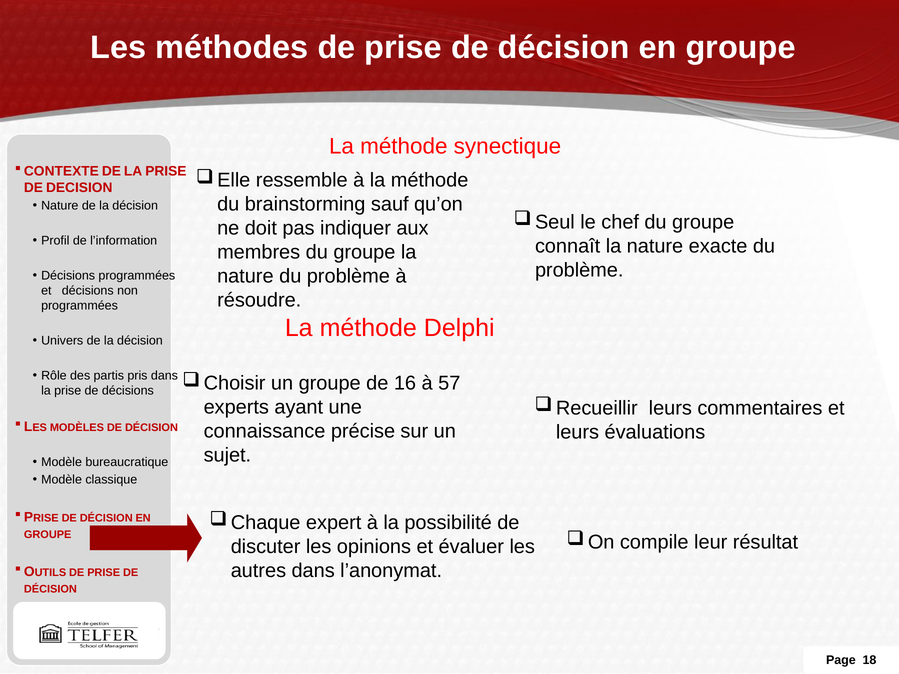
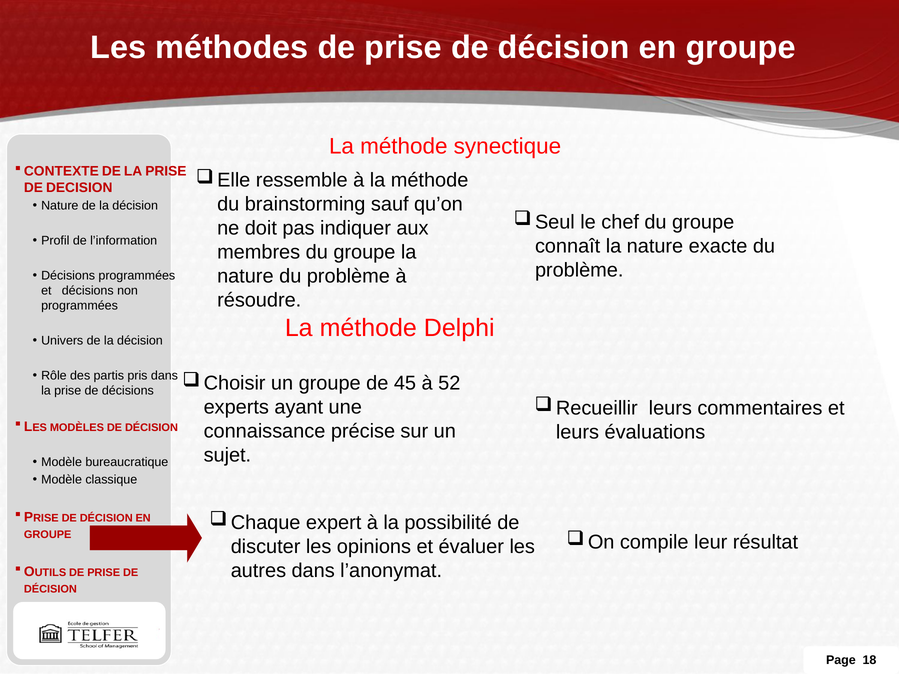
16: 16 -> 45 (405, 384)
57: 57 -> 52 (449, 384)
